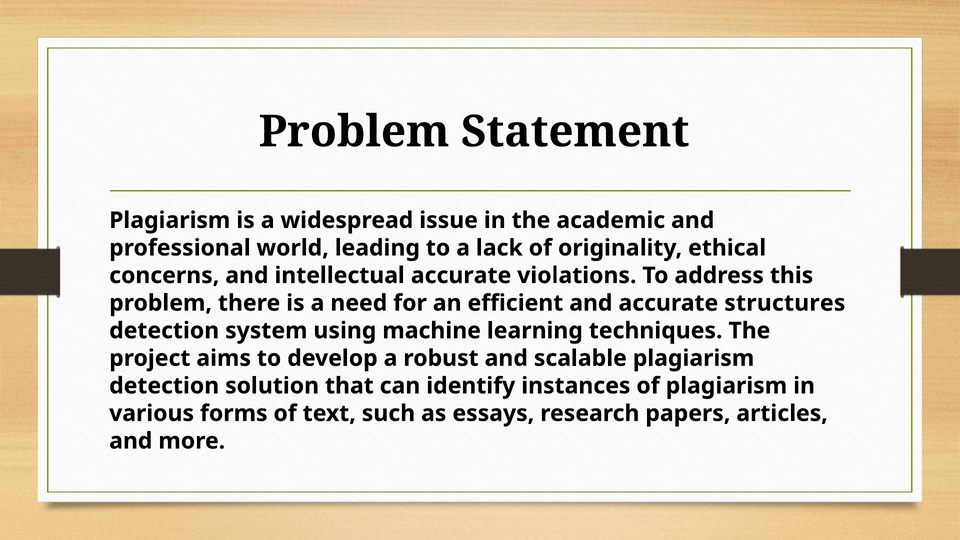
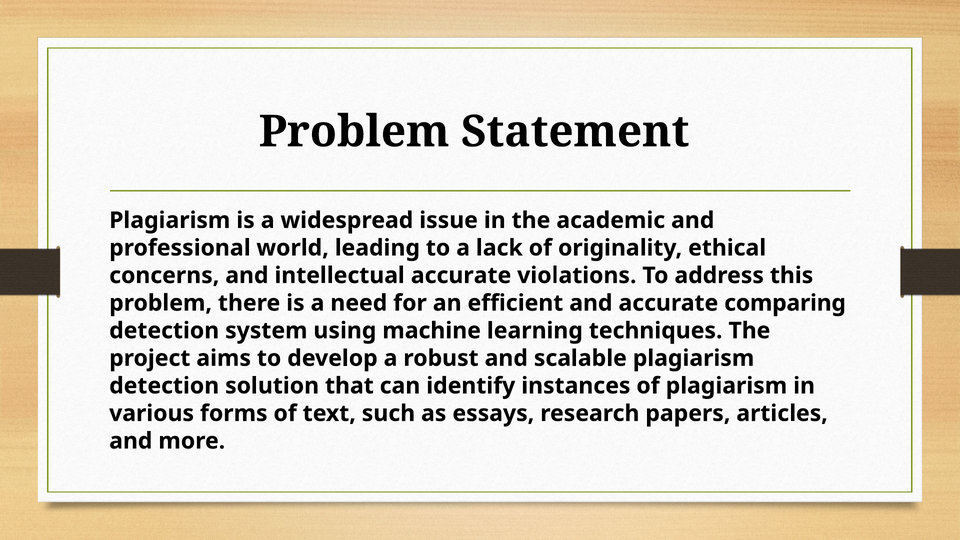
structures: structures -> comparing (785, 303)
